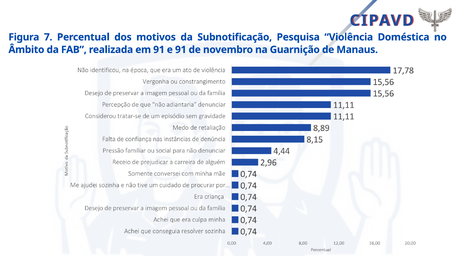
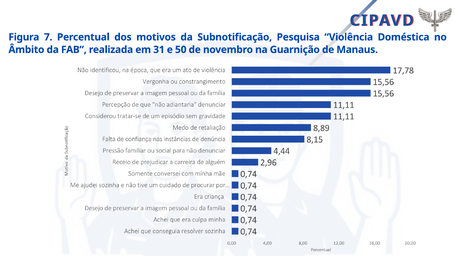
em 91: 91 -> 31 (159, 50)
e 91: 91 -> 50 (181, 50)
